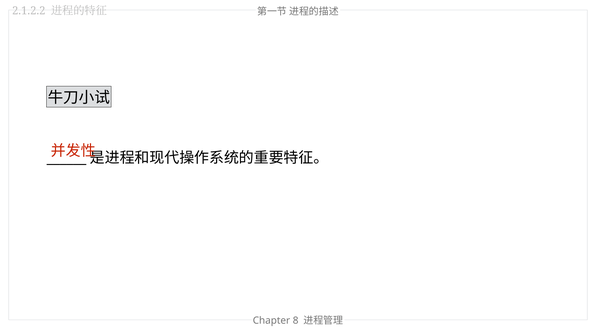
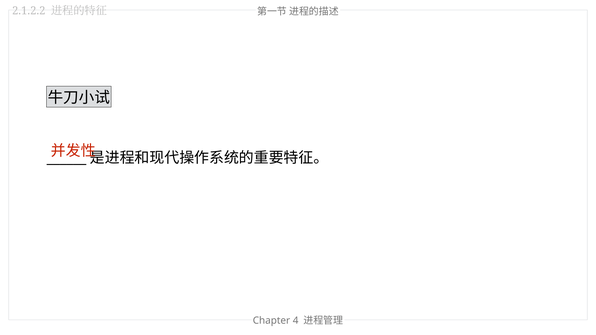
8: 8 -> 4 (296, 321)
